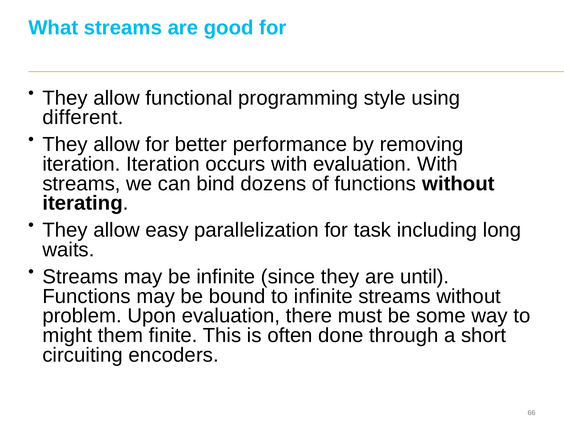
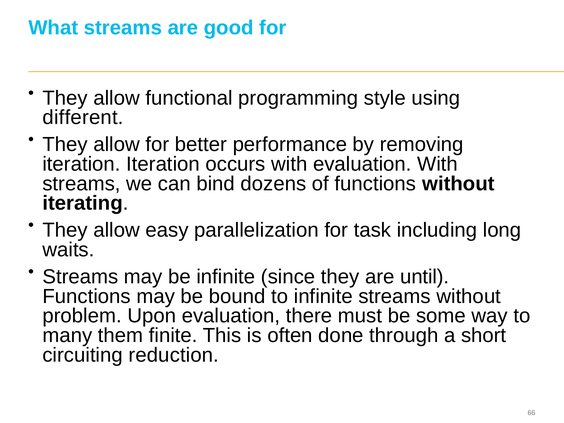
might: might -> many (67, 335)
encoders: encoders -> reduction (174, 355)
